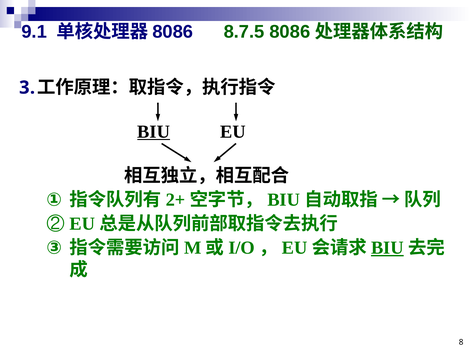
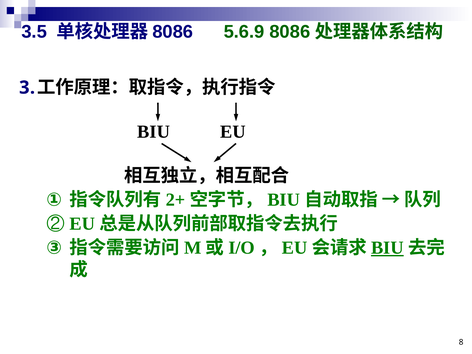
9.1: 9.1 -> 3.5 (34, 32)
8.7.5: 8.7.5 -> 5.6.9 (244, 32)
BIU underline: present -> none (154, 132)
